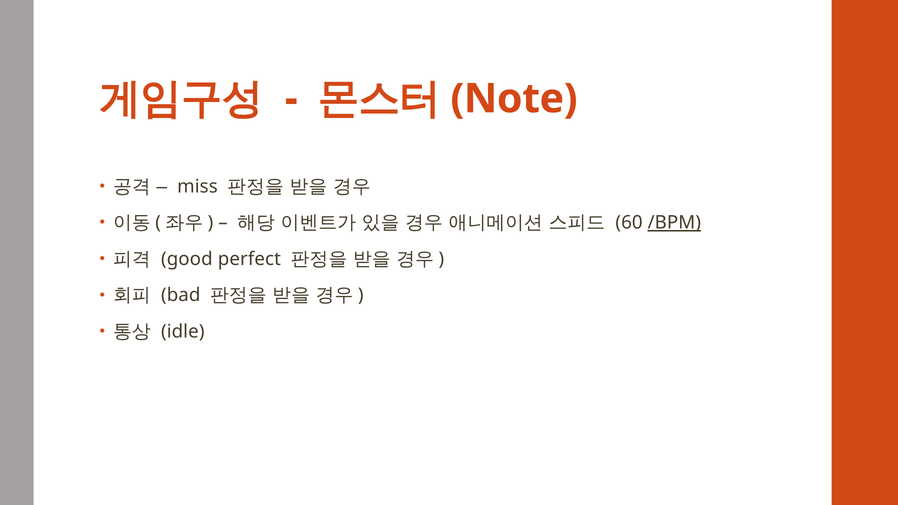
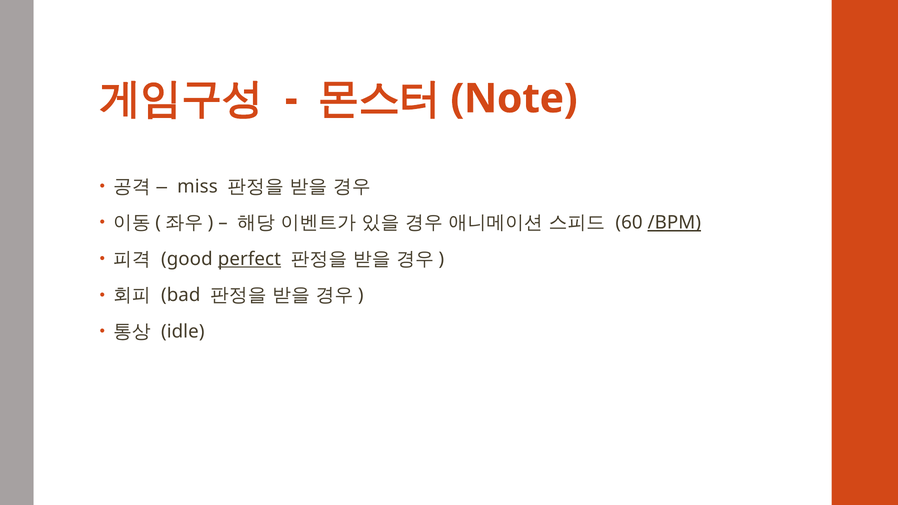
perfect underline: none -> present (249, 259)
